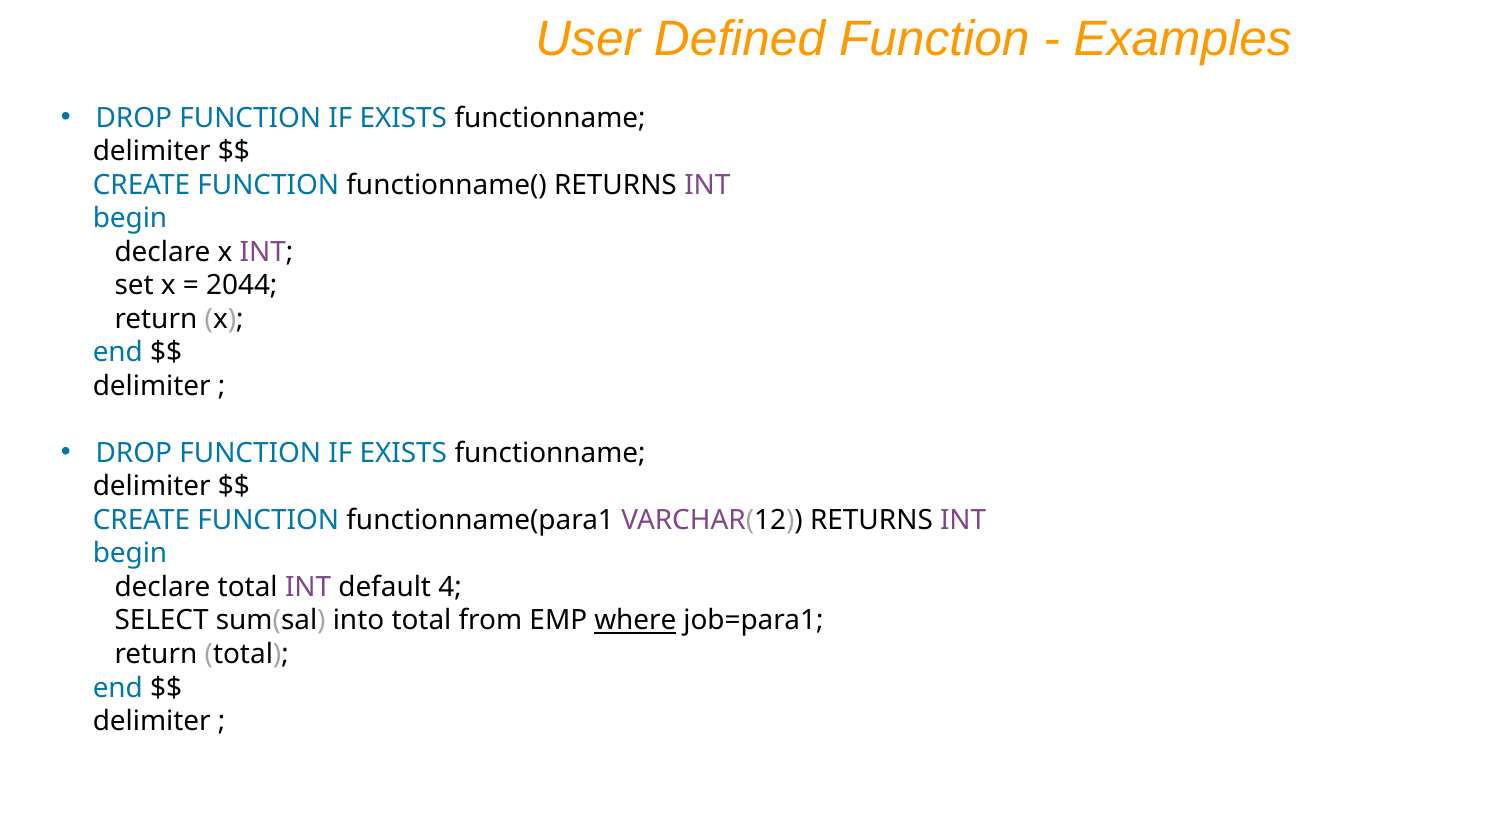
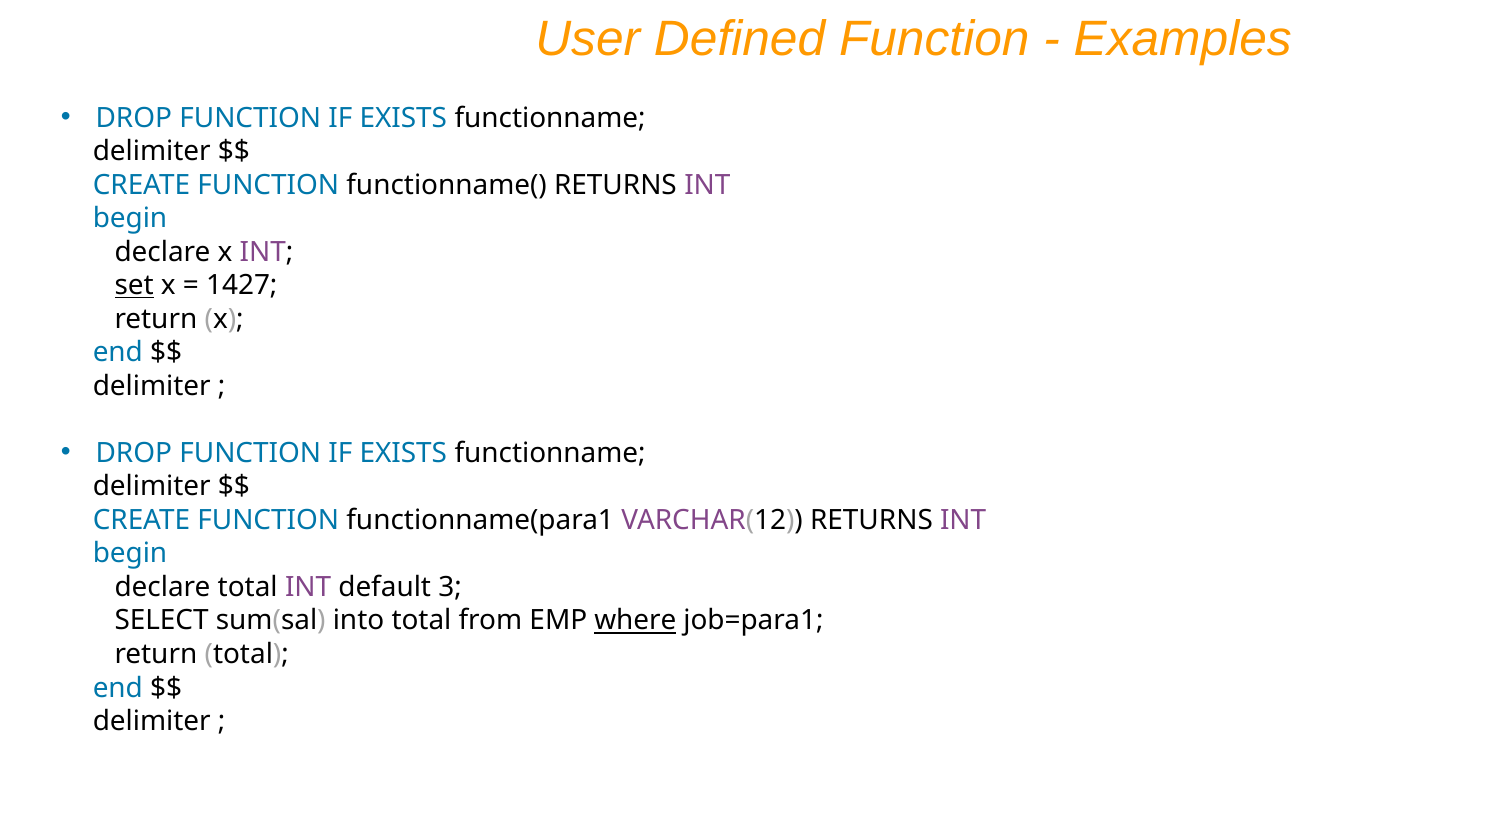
set underline: none -> present (134, 286)
2044: 2044 -> 1427 (242, 286)
4: 4 -> 3 (450, 587)
